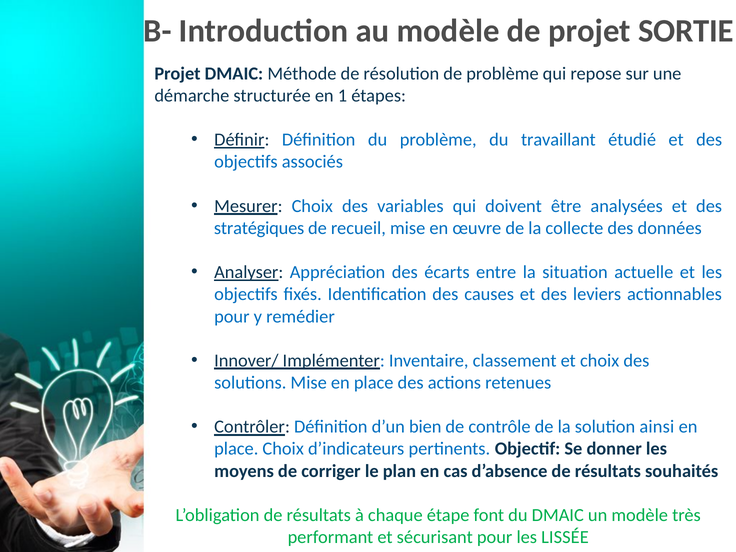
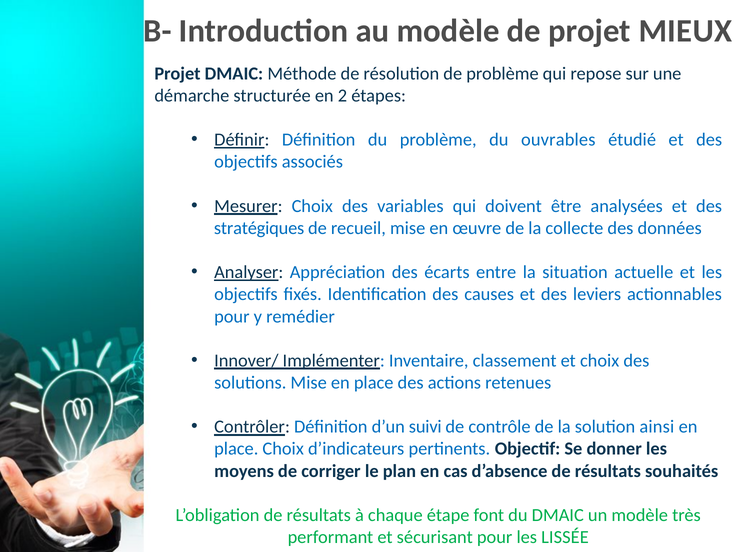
SORTIE: SORTIE -> MIEUX (685, 31)
1: 1 -> 2 (342, 96)
travaillant: travaillant -> ouvrables (558, 140)
bien: bien -> suivi (425, 427)
